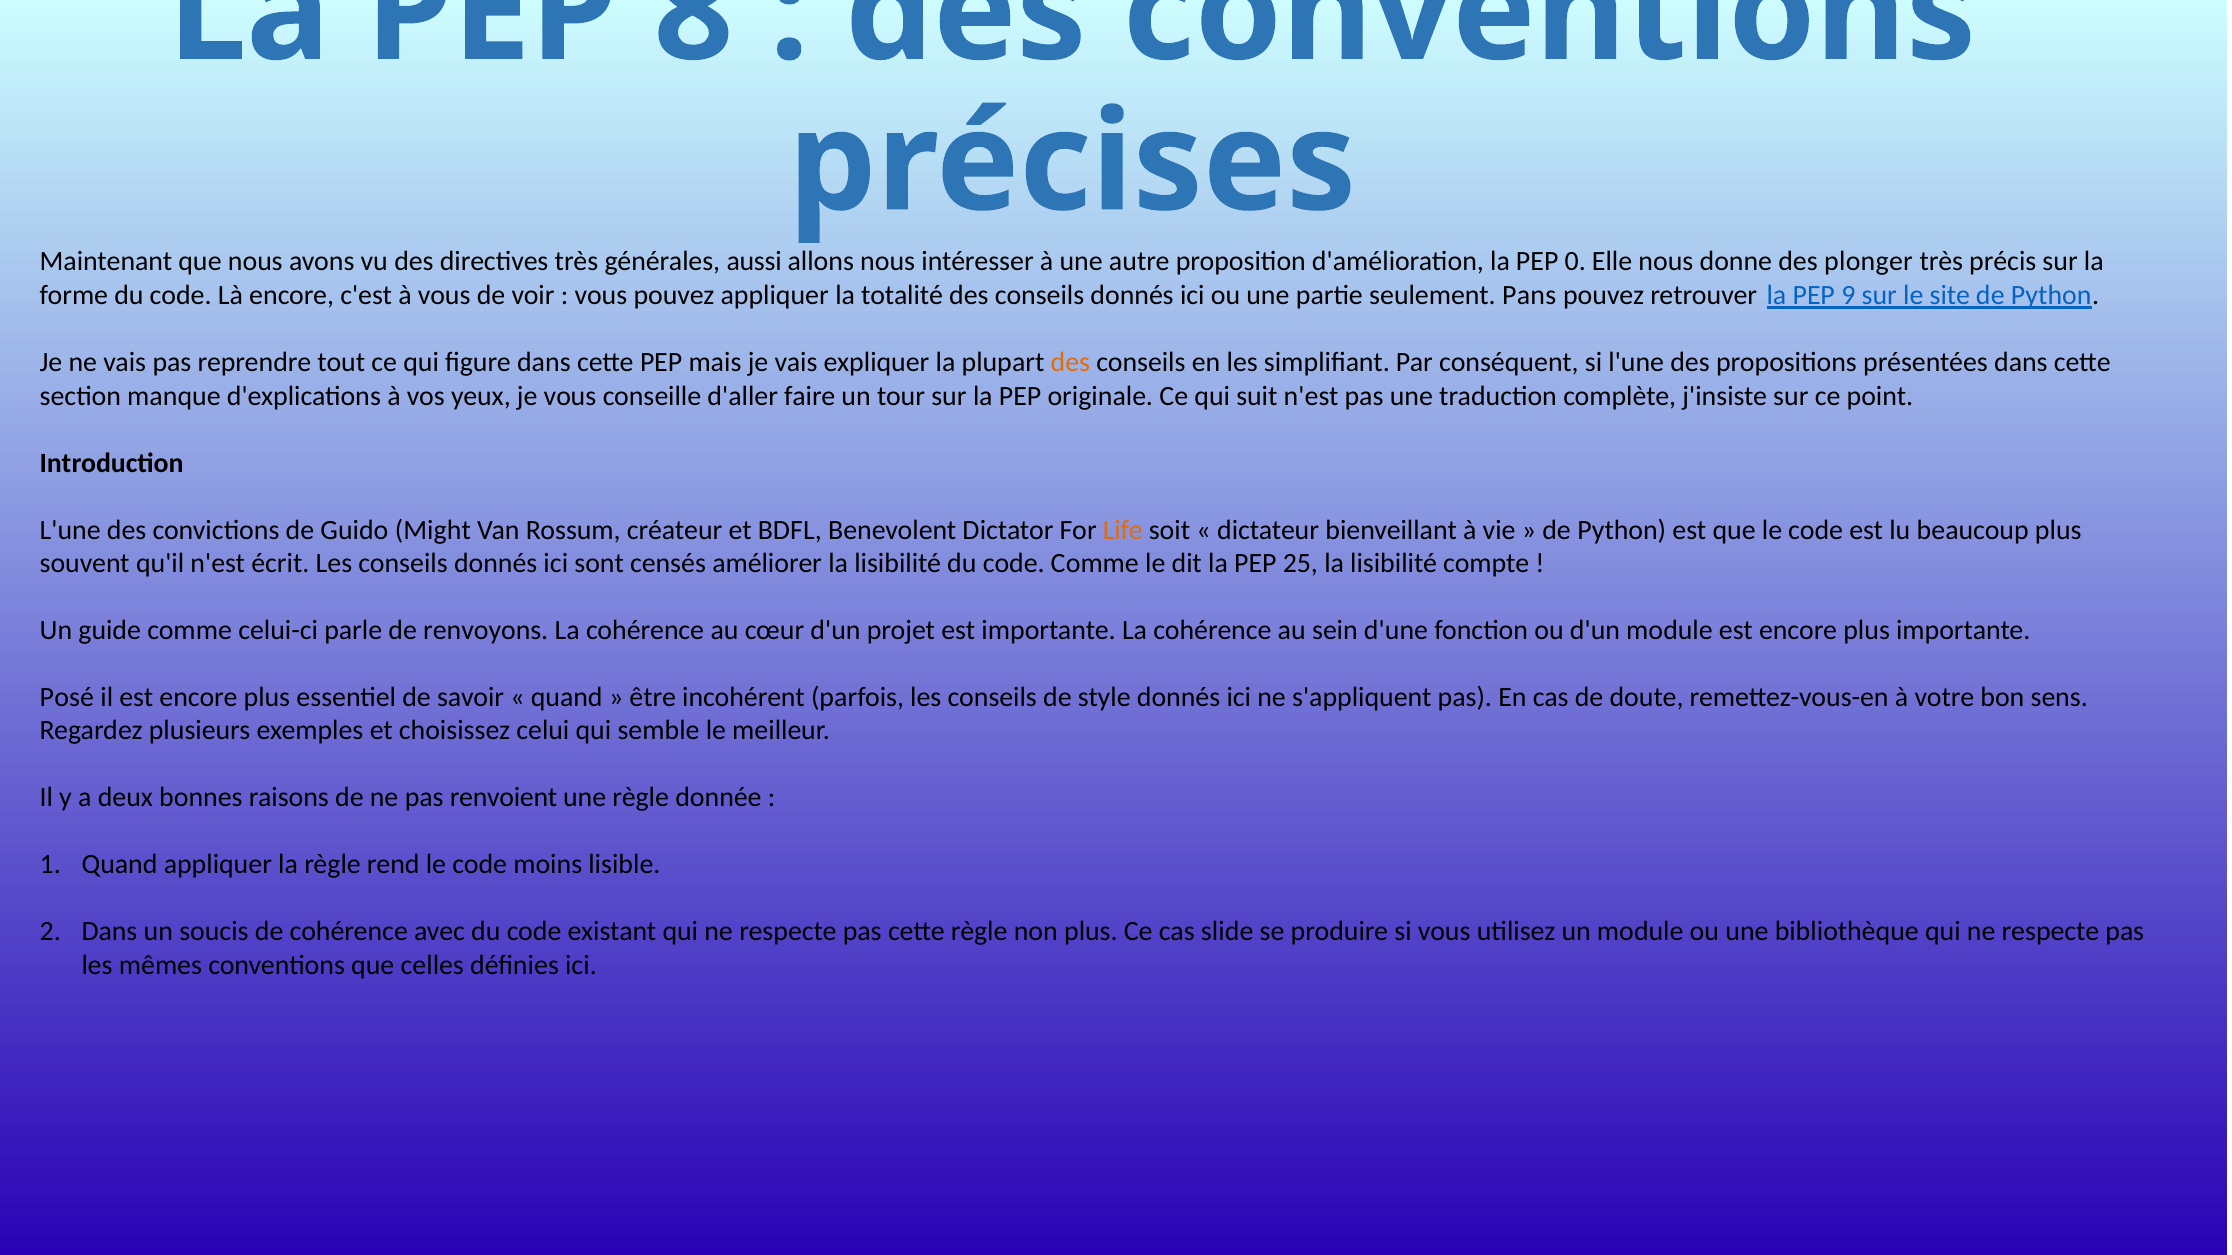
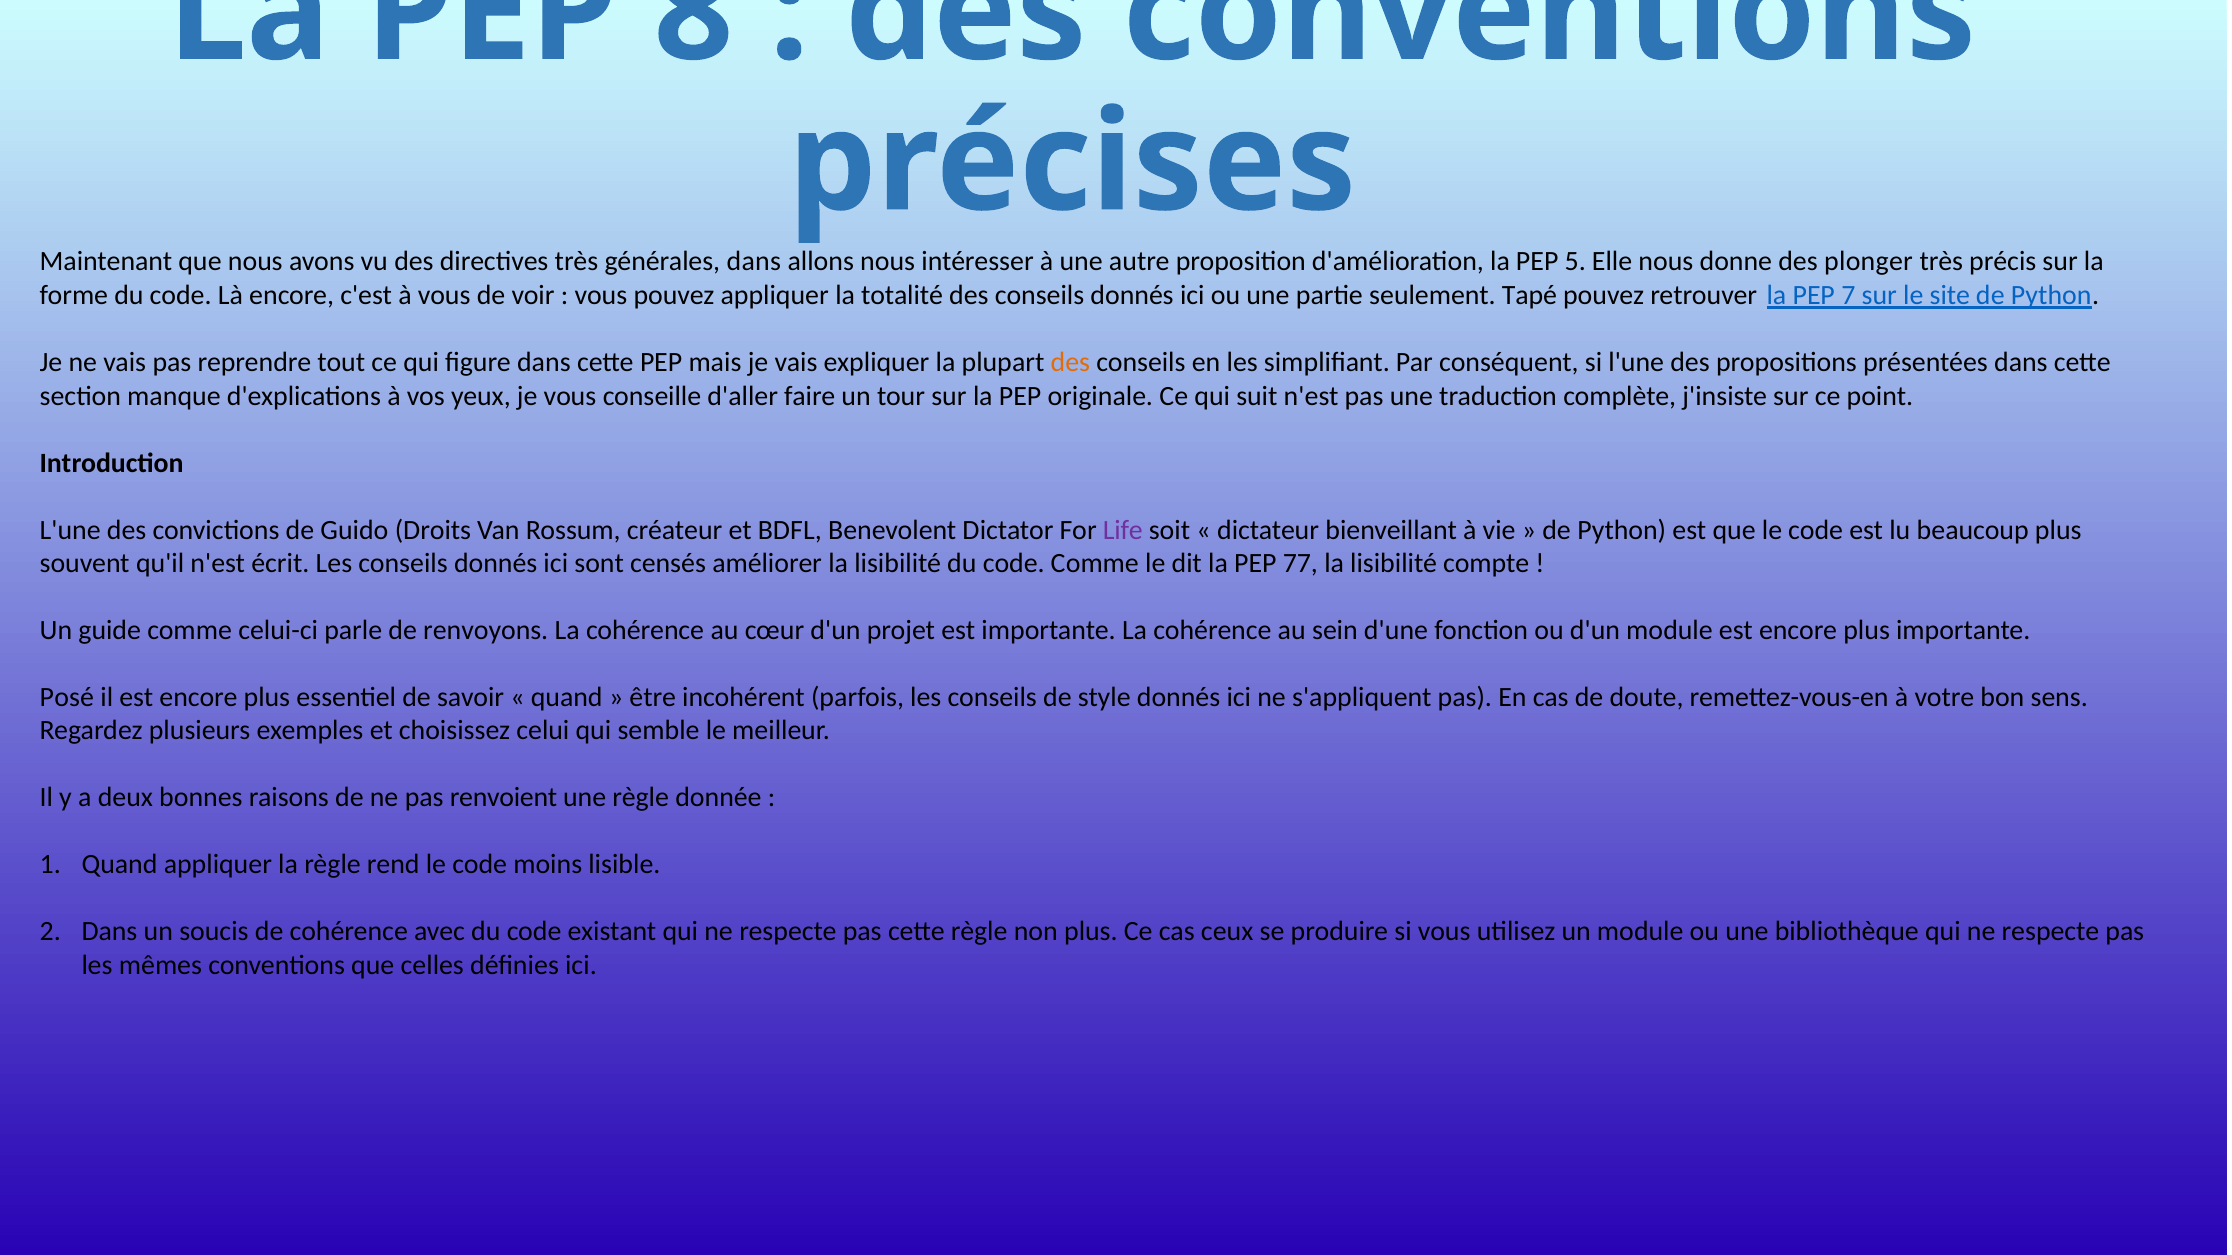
générales aussi: aussi -> dans (754, 262)
0: 0 -> 5 (1575, 262)
Pans: Pans -> Tapé (1529, 295)
9: 9 -> 7 (1848, 295)
Might: Might -> Droits (433, 530)
Life colour: orange -> purple (1123, 530)
25: 25 -> 77 (1300, 564)
slide: slide -> ceux (1227, 932)
